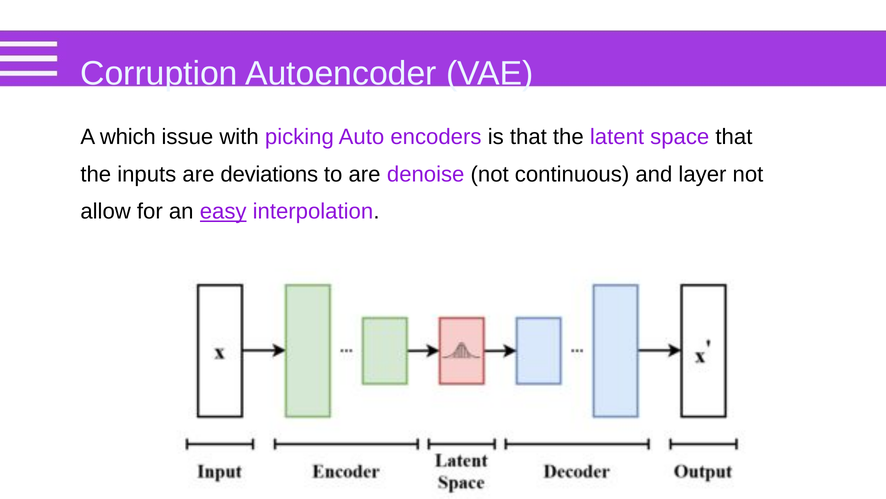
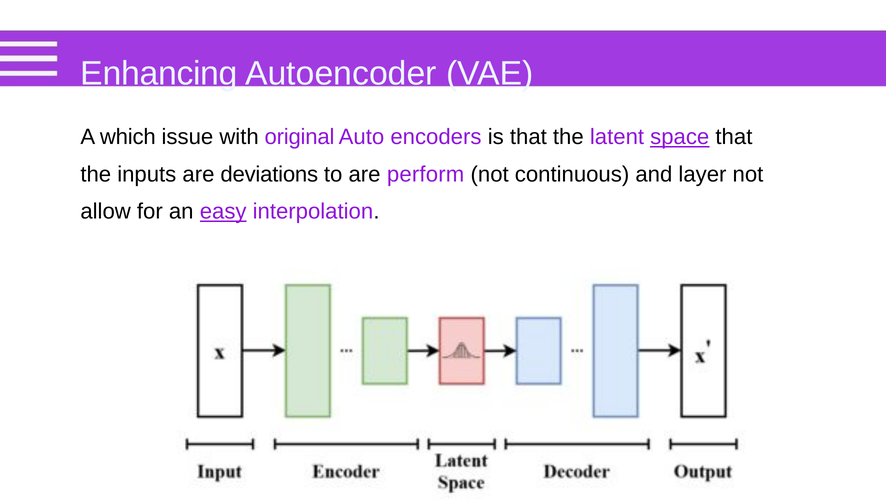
Corruption: Corruption -> Enhancing (159, 74)
picking: picking -> original (300, 137)
space underline: none -> present (680, 137)
denoise: denoise -> perform (426, 174)
